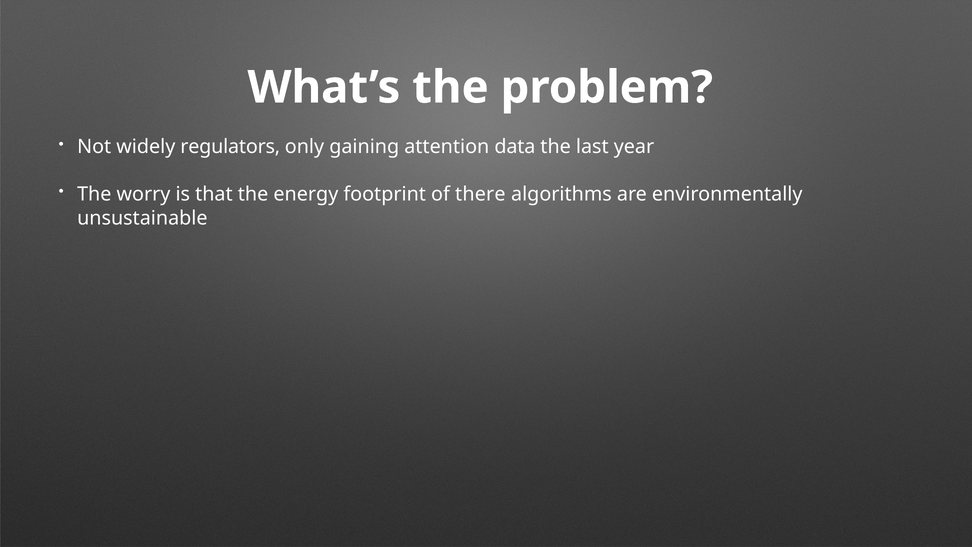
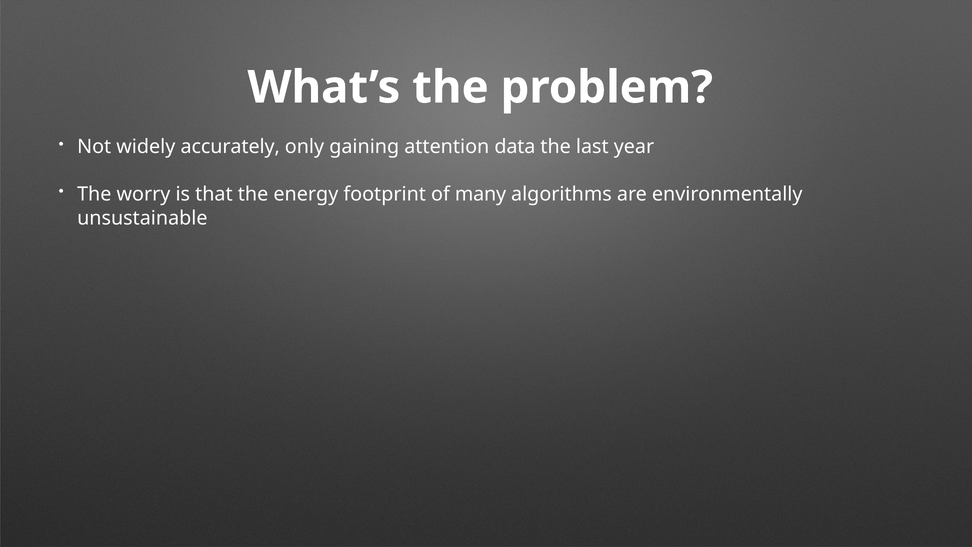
regulators: regulators -> accurately (230, 147)
there: there -> many (481, 194)
